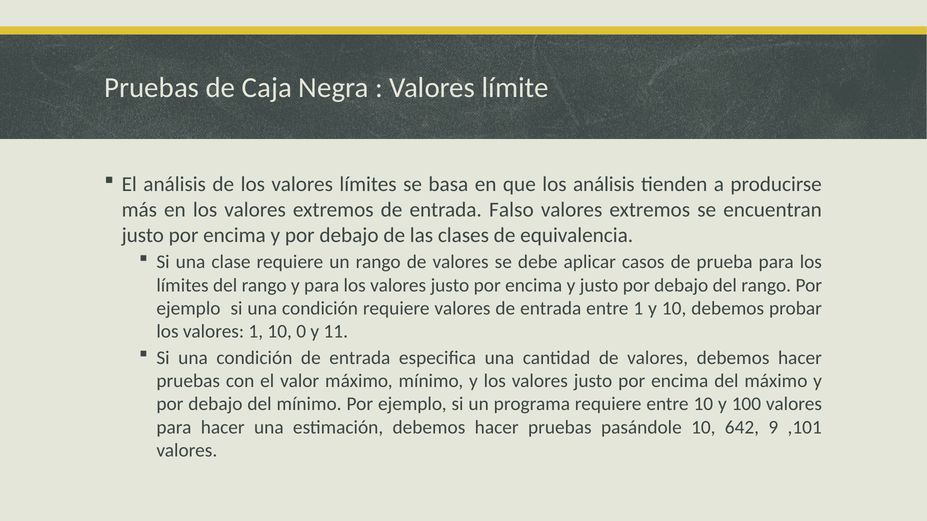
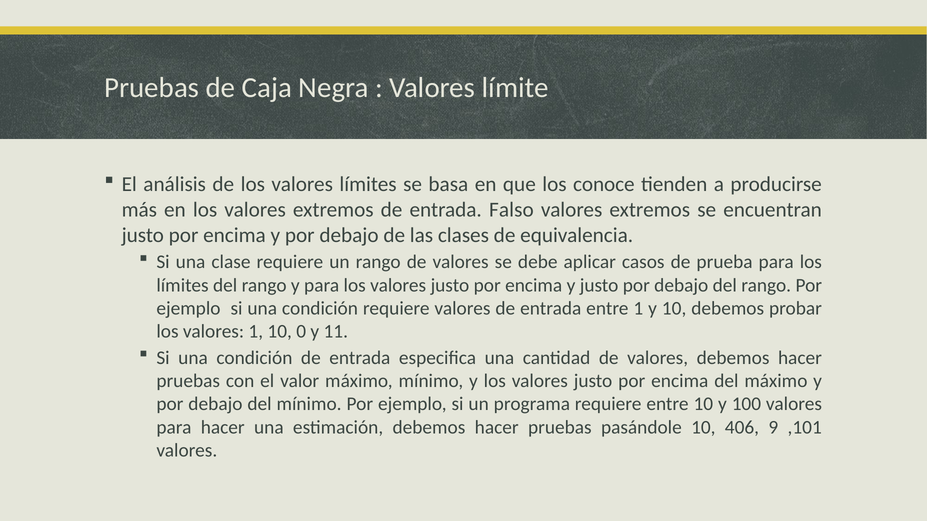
los análisis: análisis -> conoce (604, 184)
642: 642 -> 406 (742, 428)
